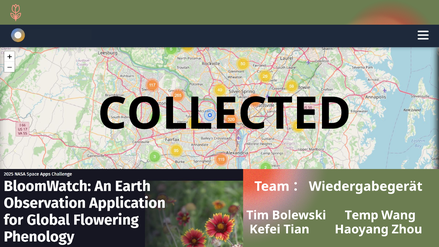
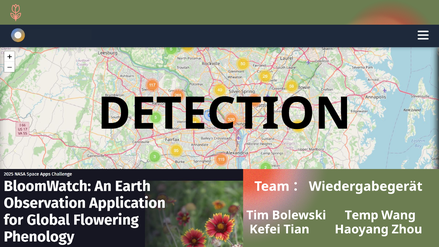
COLLECTED: COLLECTED -> DETECTION (224, 114)
